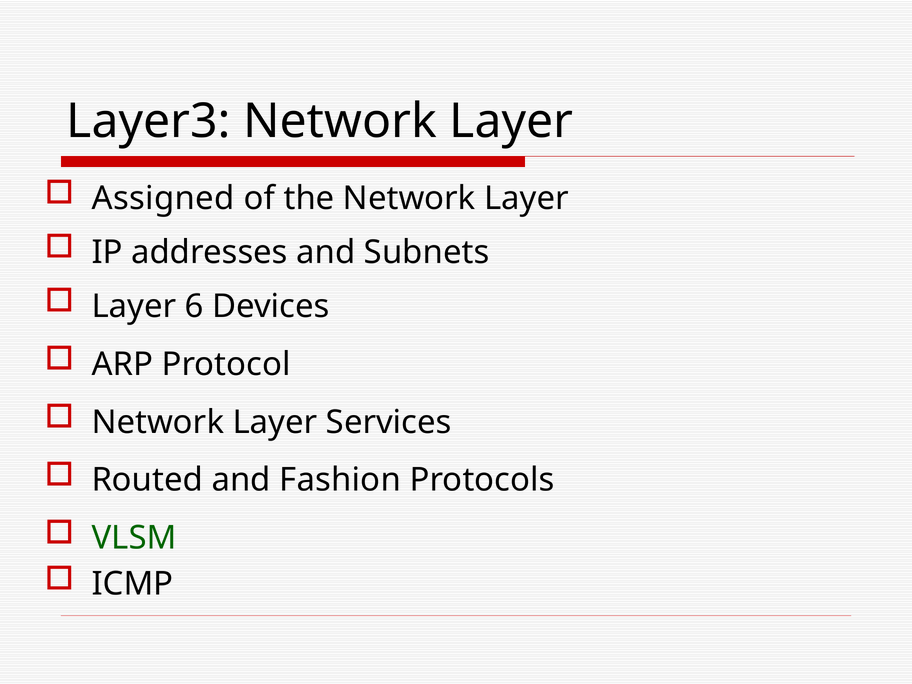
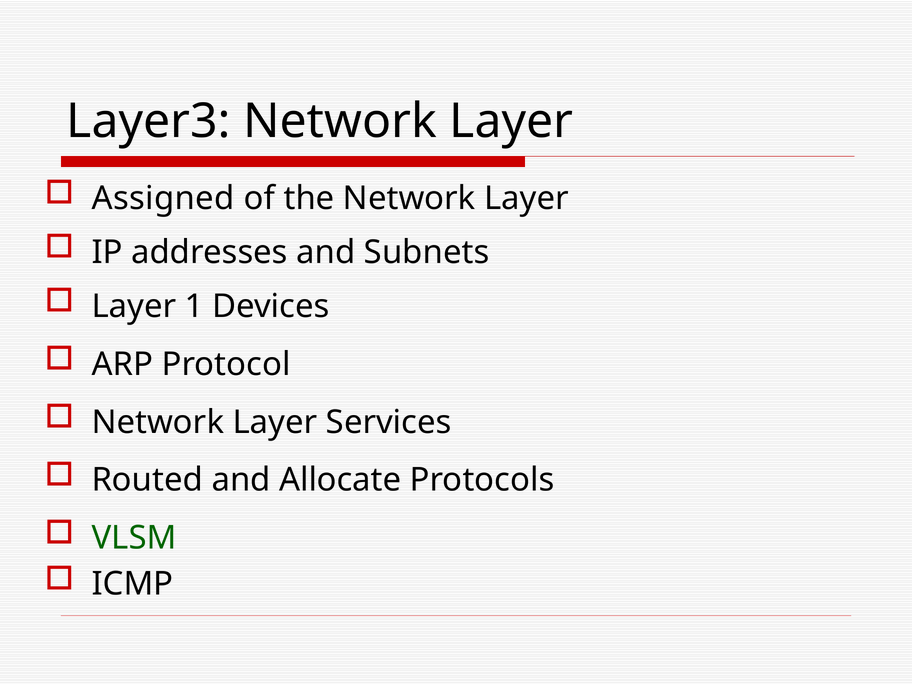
6: 6 -> 1 (194, 306)
Fashion: Fashion -> Allocate (340, 480)
